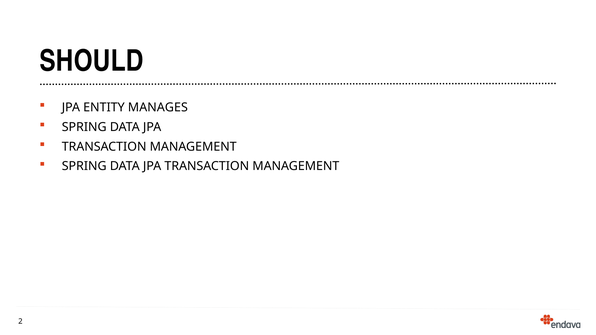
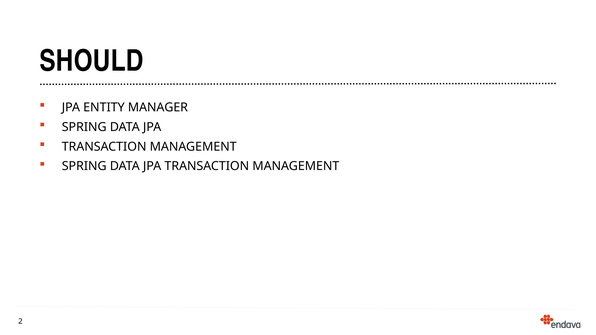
MANAGES: MANAGES -> MANAGER (158, 107)
